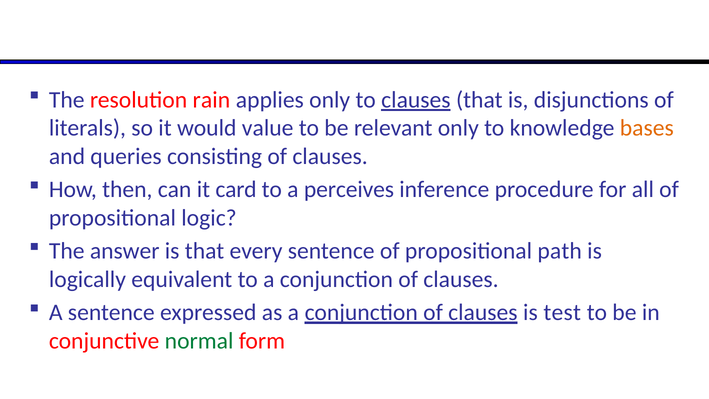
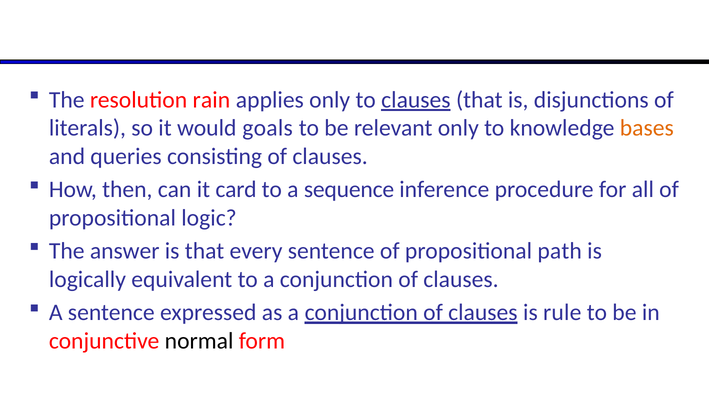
value: value -> goals (268, 128)
perceives: perceives -> sequence (349, 190)
test: test -> rule (562, 313)
normal colour: green -> black (199, 341)
